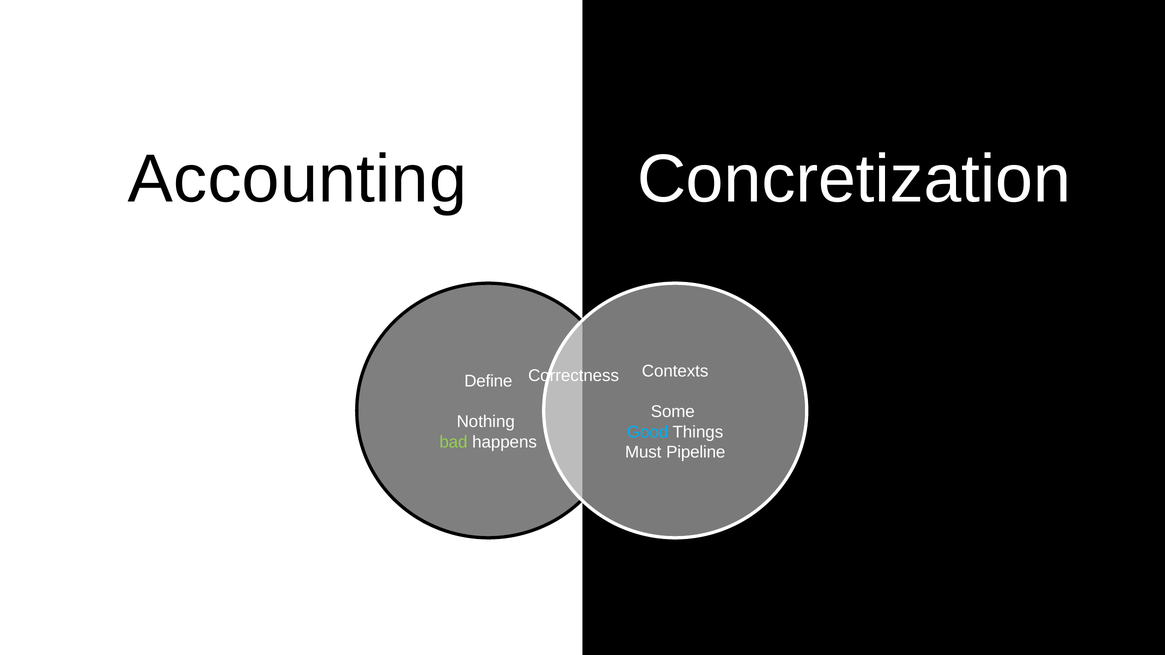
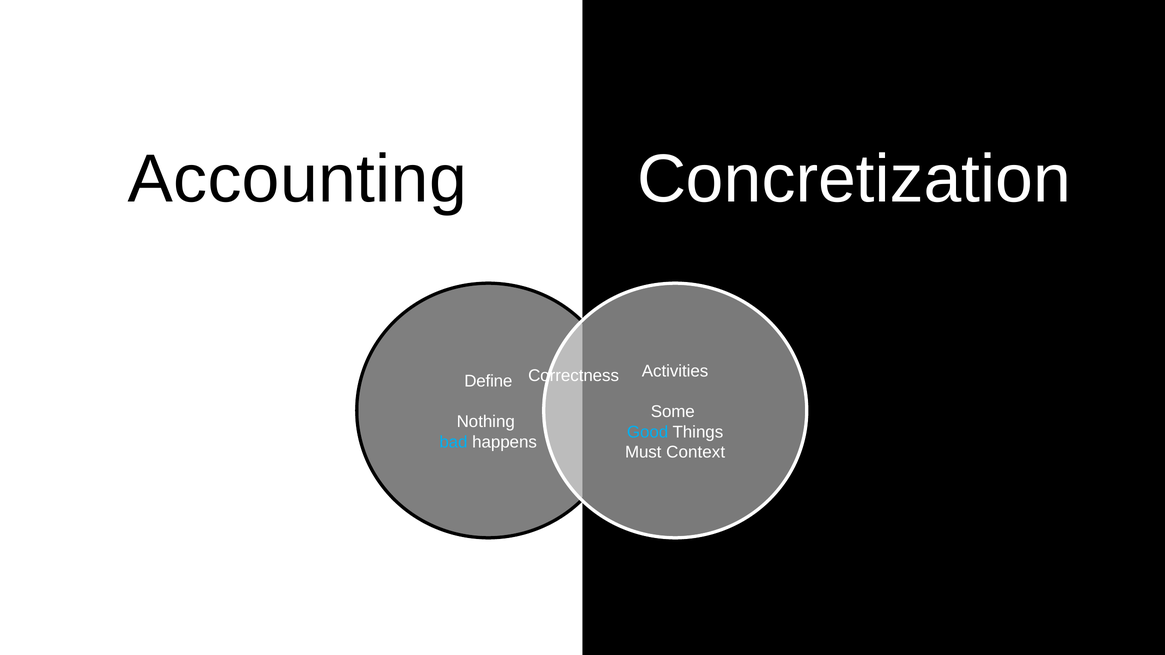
Contexts: Contexts -> Activities (675, 371)
bad colour: light green -> light blue (453, 442)
Pipeline: Pipeline -> Context (696, 453)
